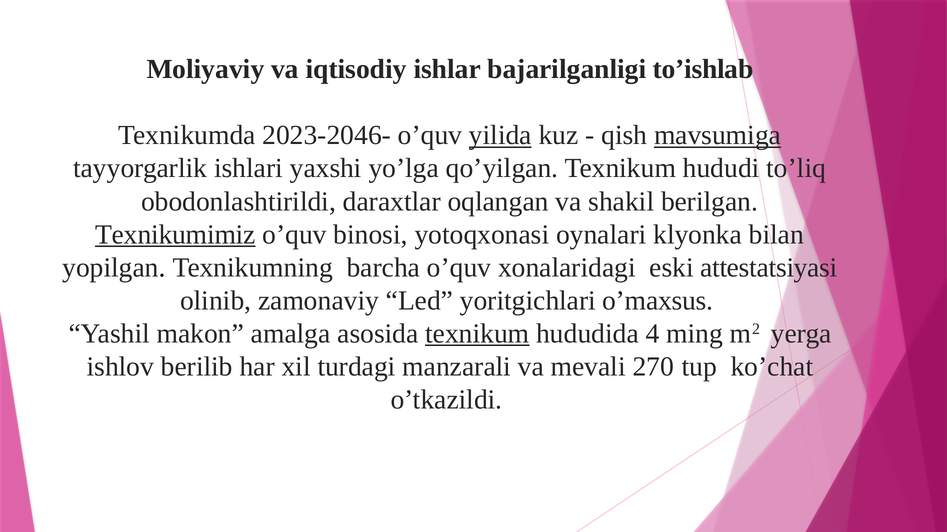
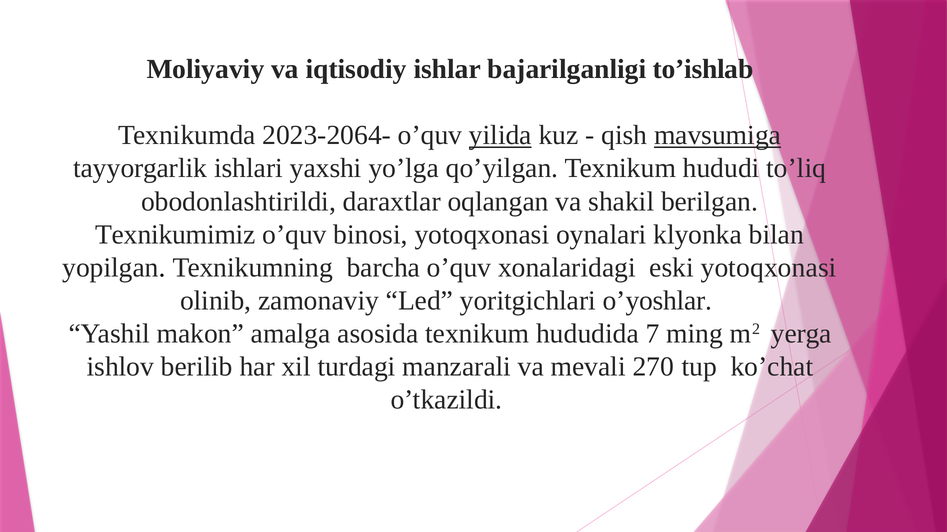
2023-2046-: 2023-2046- -> 2023-2064- (327, 136)
Texnikumimiz underline: present -> none (175, 235)
eski attestatsiyasi: attestatsiyasi -> yotoqxonasi (769, 268)
o’maxsus: o’maxsus -> o’yoshlar (658, 301)
texnikum underline: present -> none (477, 334)
4: 4 -> 7 (653, 334)
